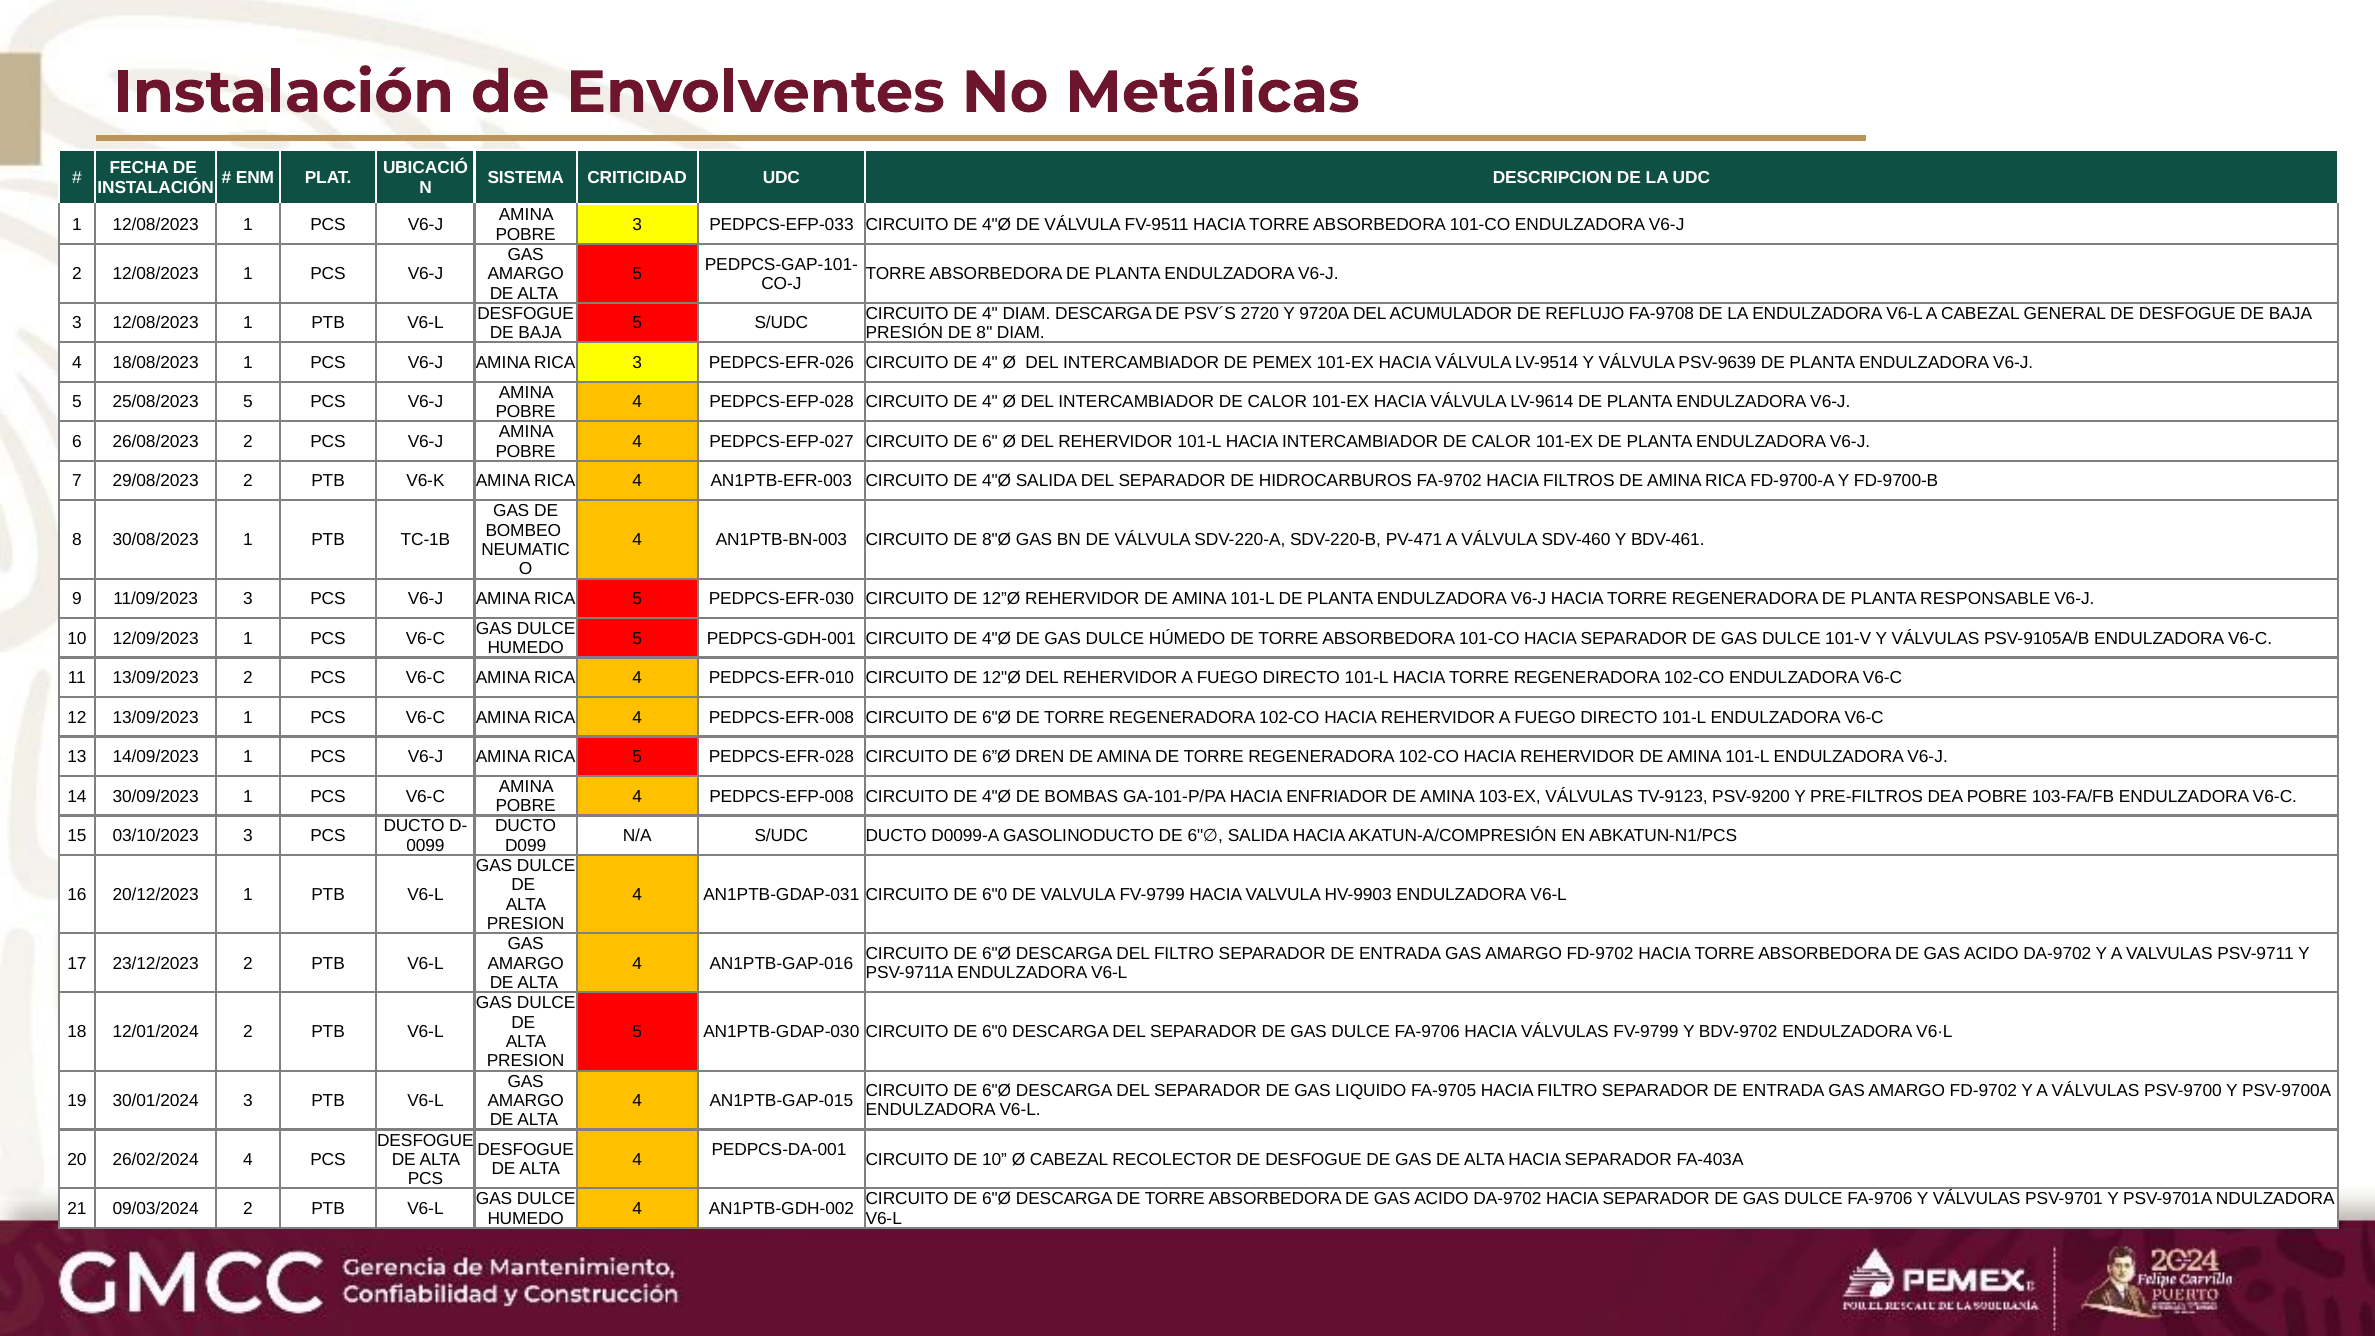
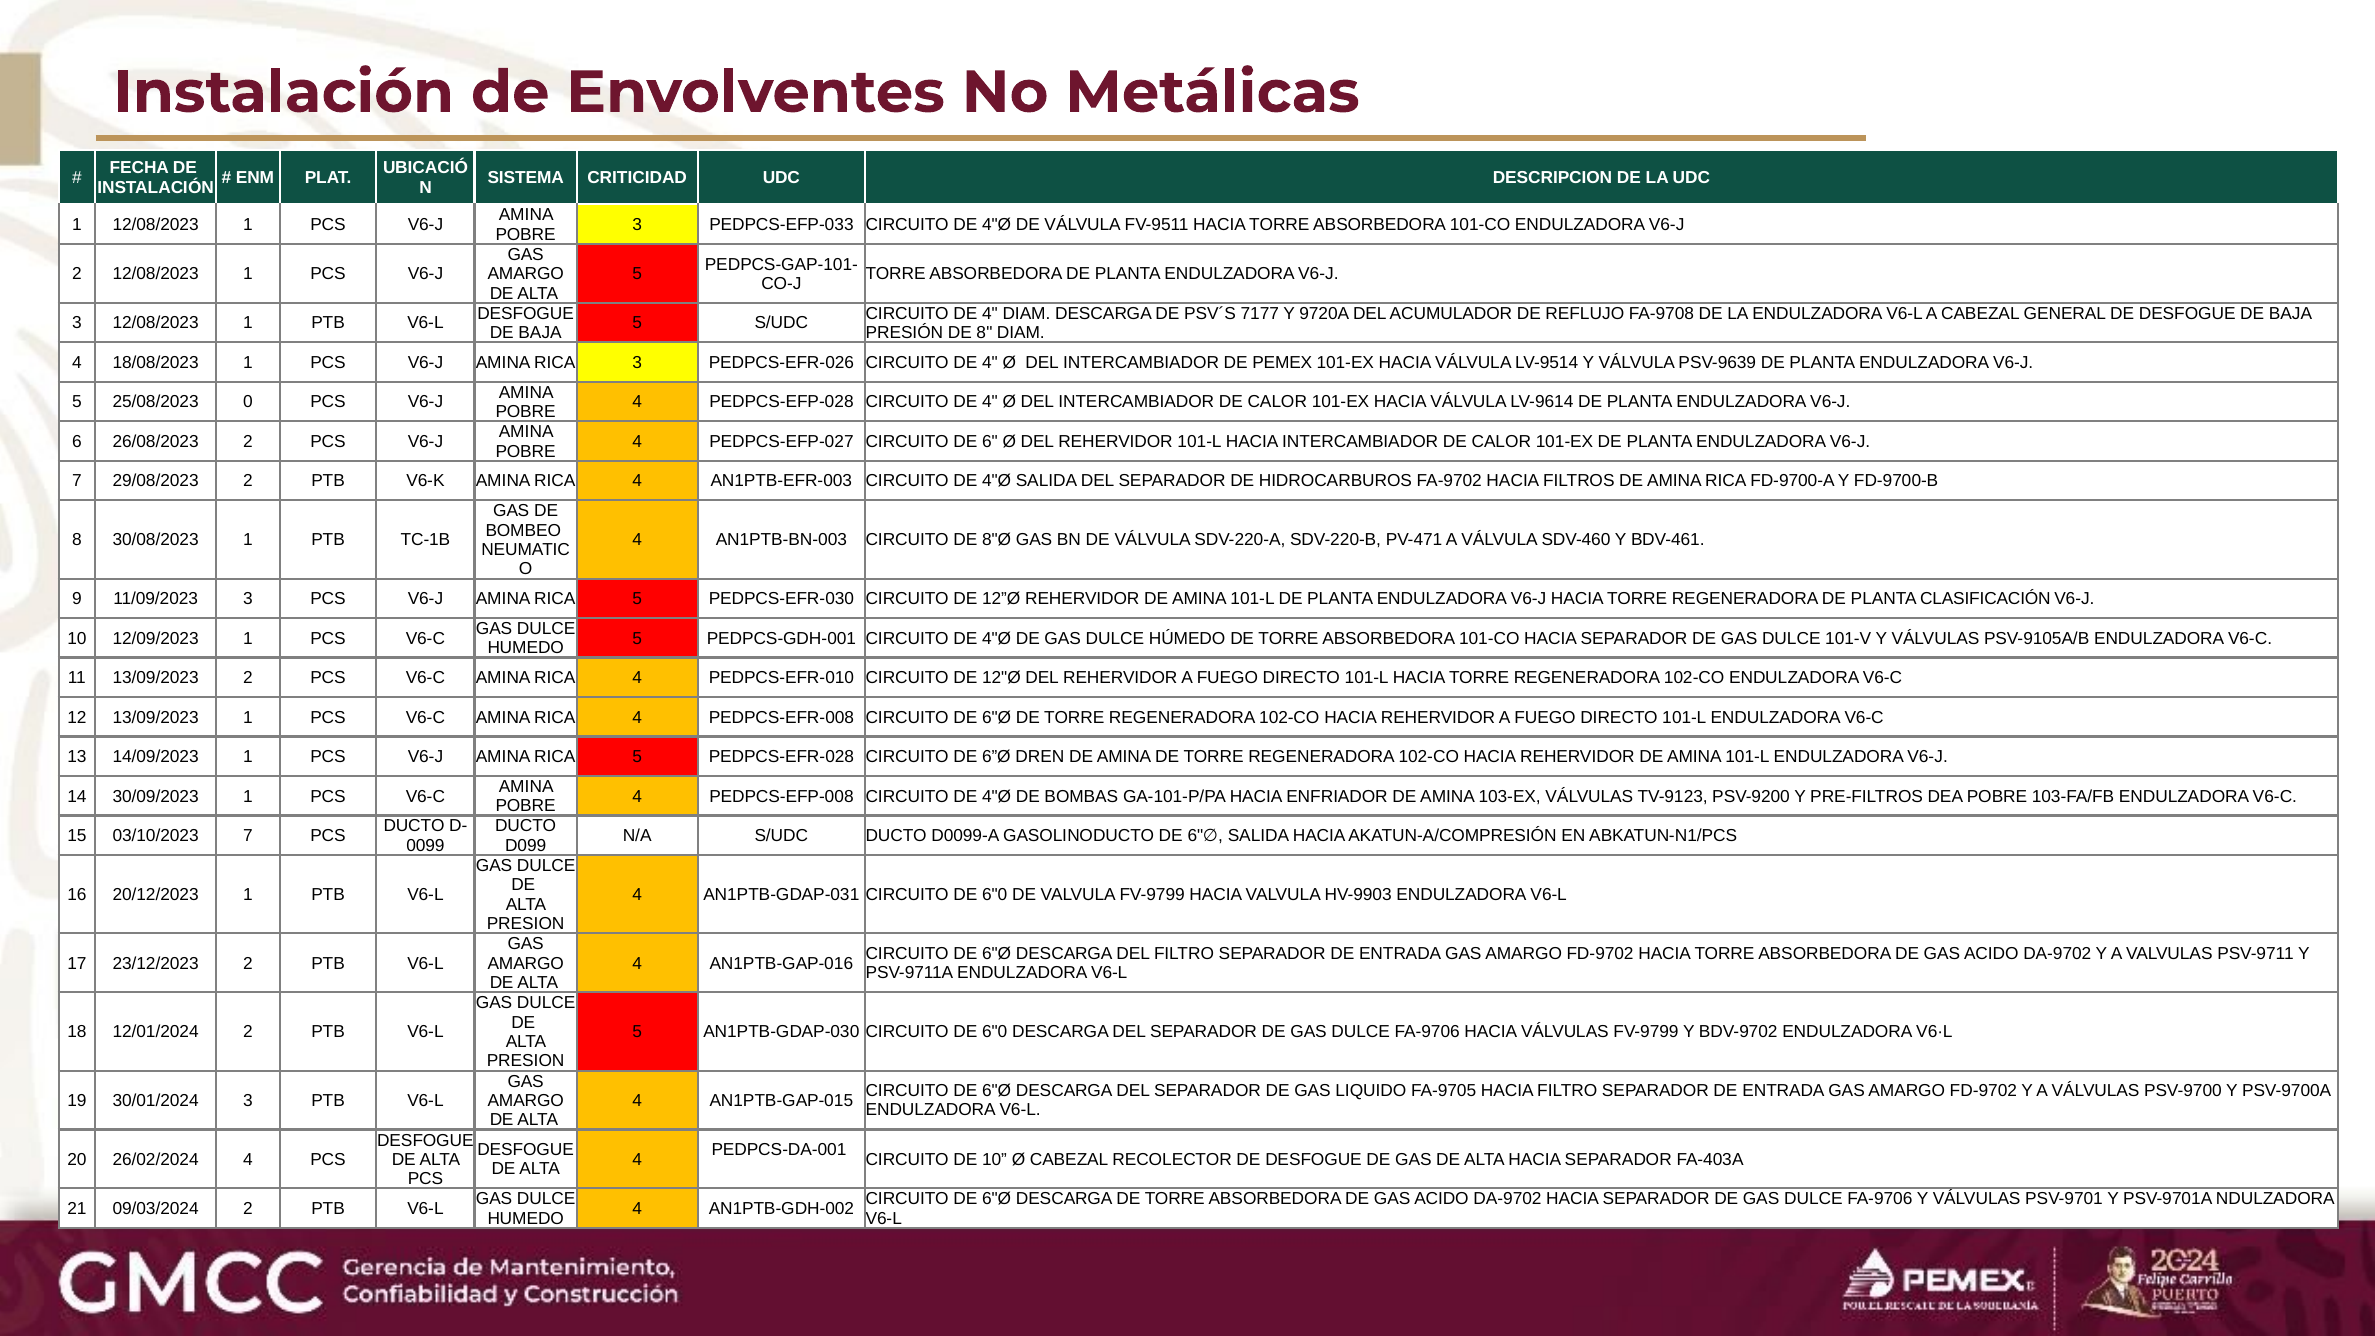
2720: 2720 -> 7177 (1260, 314)
25/08/2023 5: 5 -> 0 (248, 402)
RESPONSABLE: RESPONSABLE -> CLASIFICACIÓN (1985, 599)
03/10/2023 3: 3 -> 7 (248, 836)
